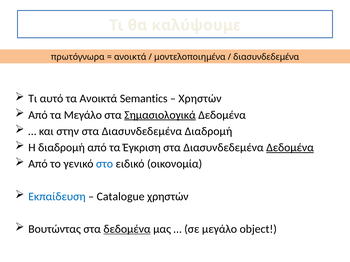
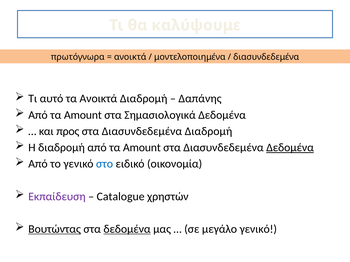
Ανοικτά Semantics: Semantics -> Διαδρομή (144, 99)
Χρηστών: Χρηστών -> Δαπάνης (200, 99)
Μεγάλο: Μεγάλο -> Amount (83, 115)
Σημασιολογικά underline: present -> none (160, 115)
στην: στην -> προς (68, 131)
διαδρομή από τα Έγκριση: Έγκριση -> Amount (142, 148)
Εκπαίδευση colour: blue -> purple (57, 197)
Βουτώντας underline: none -> present (55, 229)
μεγάλο object: object -> γενικό (258, 229)
